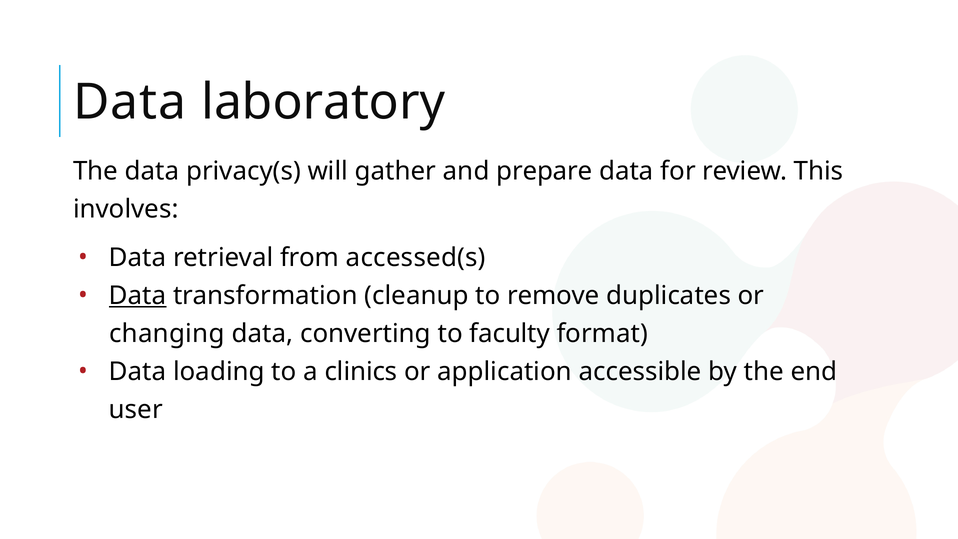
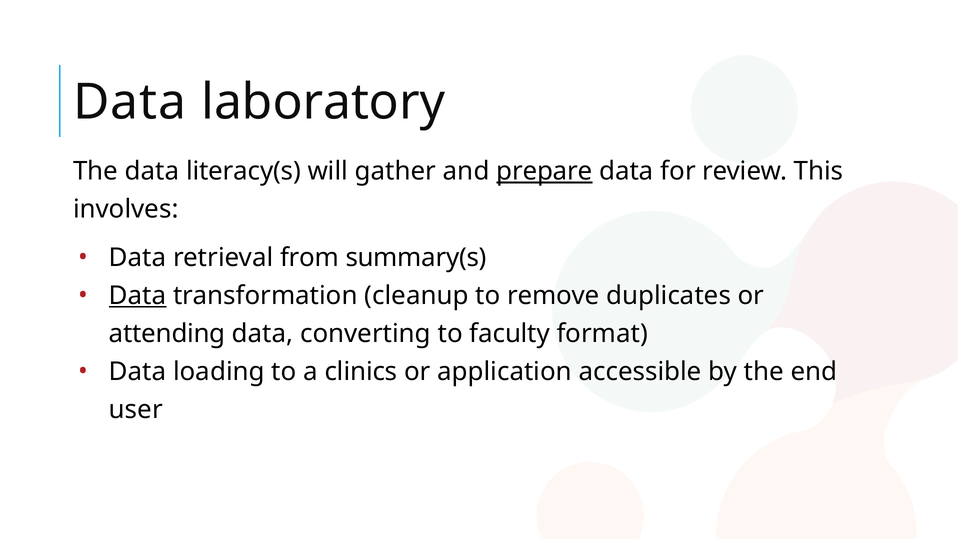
privacy(s: privacy(s -> literacy(s (244, 171)
prepare underline: none -> present (544, 171)
accessed(s: accessed(s -> summary(s (416, 257)
changing: changing -> attending (167, 333)
